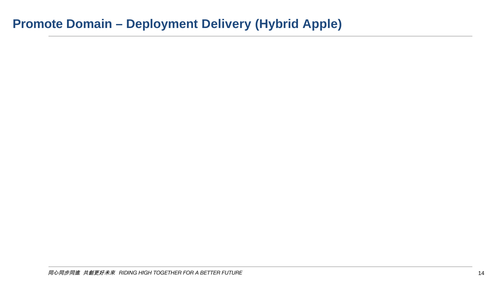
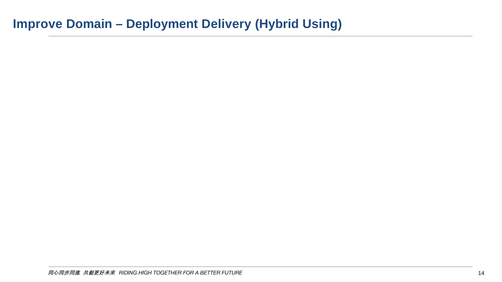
Promote: Promote -> Improve (38, 24)
Apple: Apple -> Using (322, 24)
